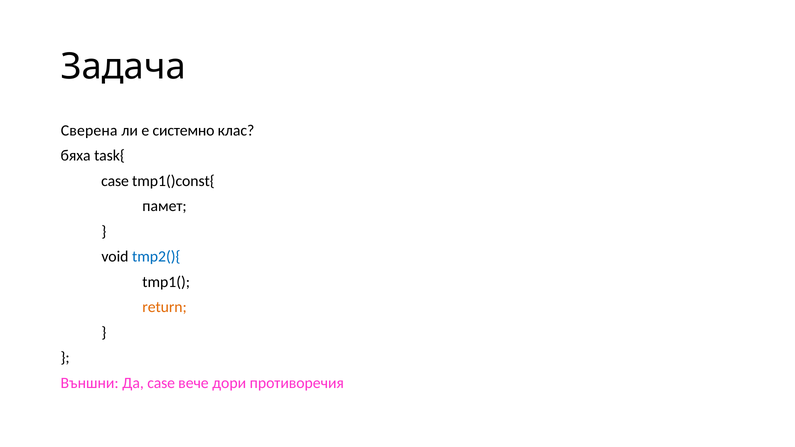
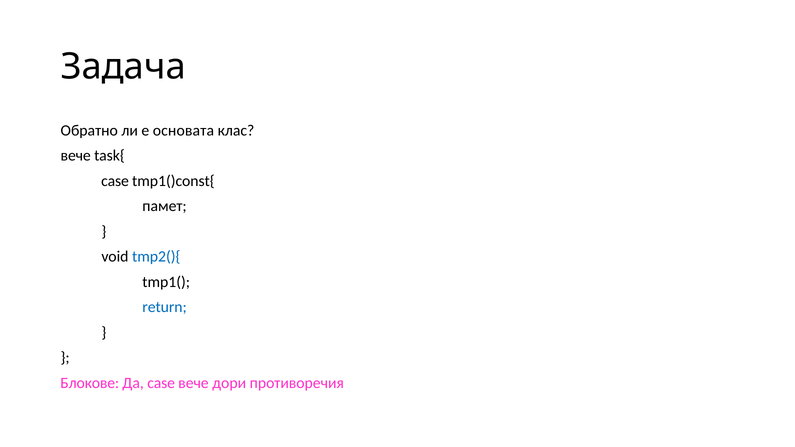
Сверена: Сверена -> Обратно (89, 130)
системно: системно -> основата (183, 130)
бяха: бяха -> вече (76, 156)
return colour: orange -> blue (165, 307)
Външни: Външни -> Блокове (90, 383)
